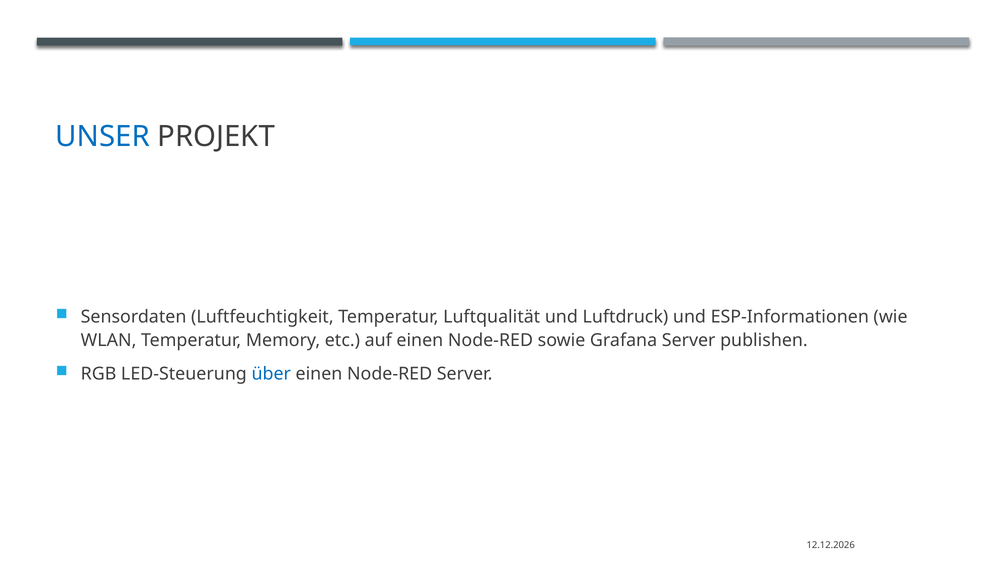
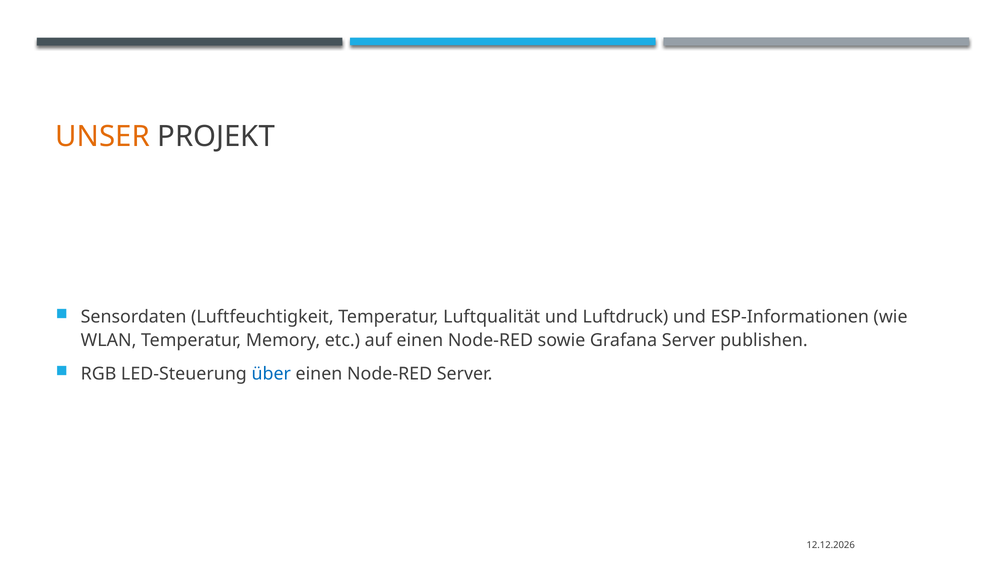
UNSER colour: blue -> orange (103, 137)
